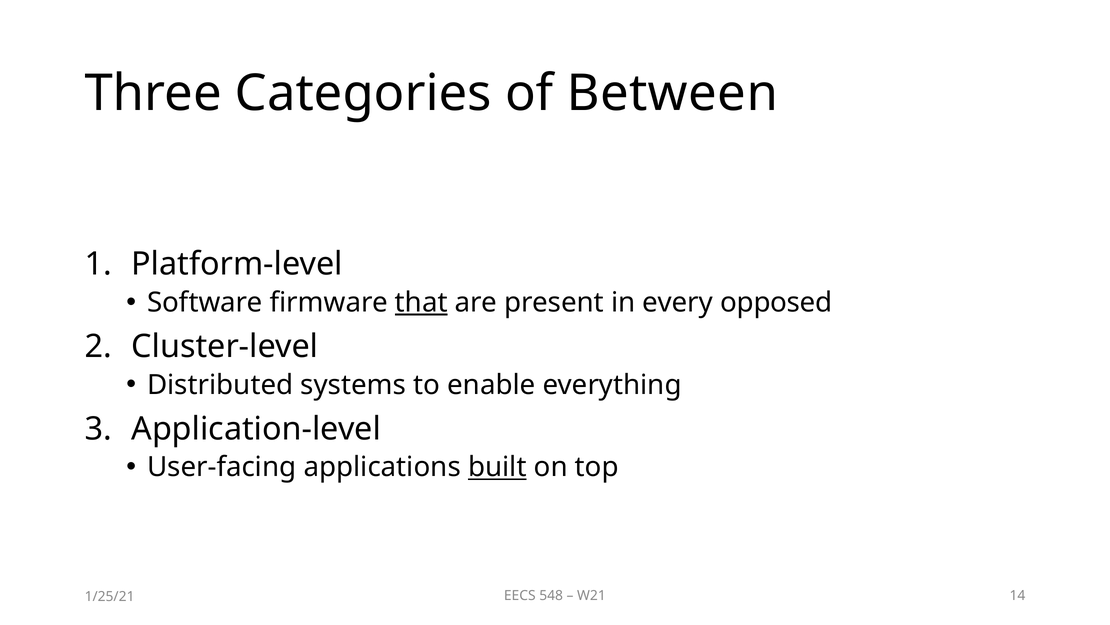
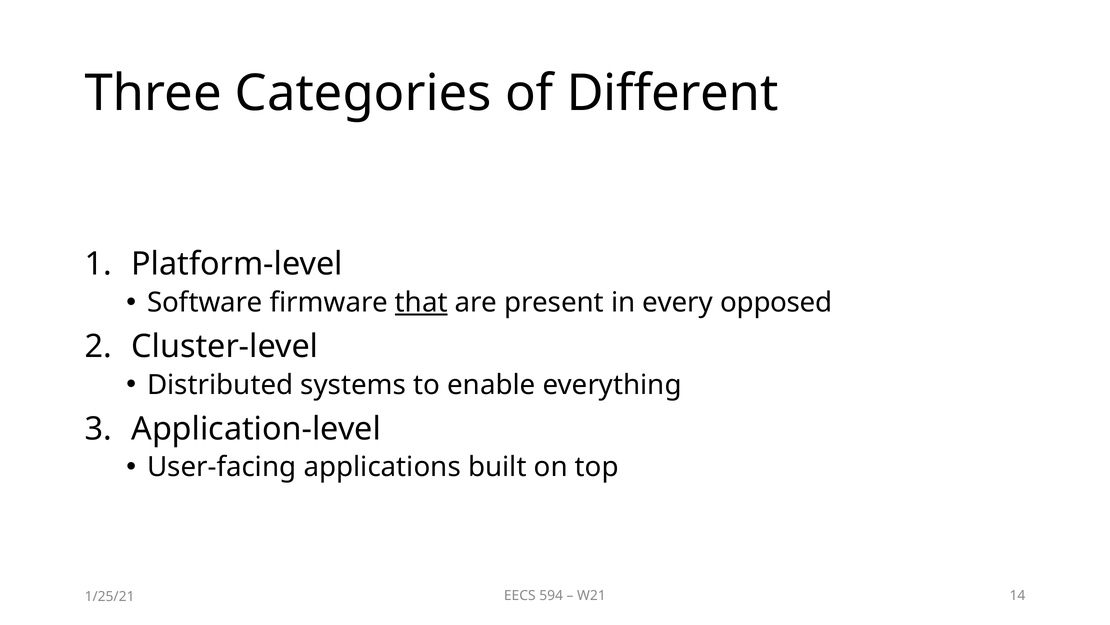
Between: Between -> Different (673, 93)
built underline: present -> none (497, 467)
548: 548 -> 594 (551, 595)
